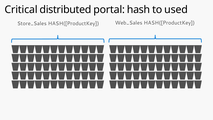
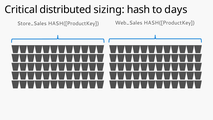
portal: portal -> sizing (109, 10)
used: used -> days (176, 10)
